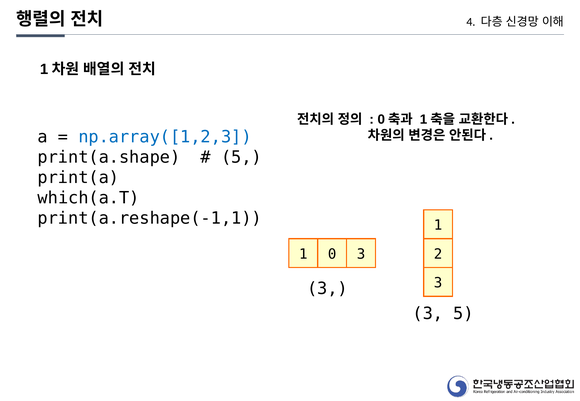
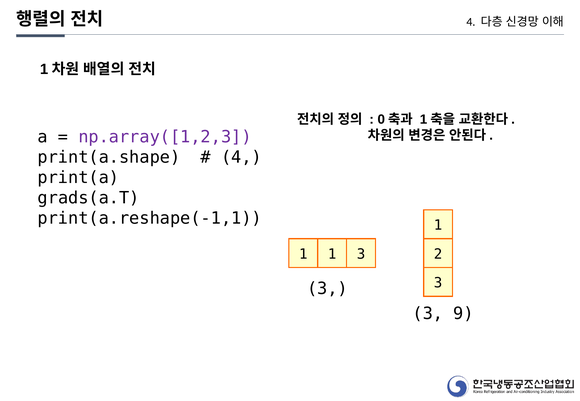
np.array([1,2,3 colour: blue -> purple (165, 137)
5: 5 -> 4 (241, 158)
which(a.T: which(a.T -> grads(a.T (89, 198)
1 0: 0 -> 1 (332, 254)
3 5: 5 -> 9 (464, 314)
